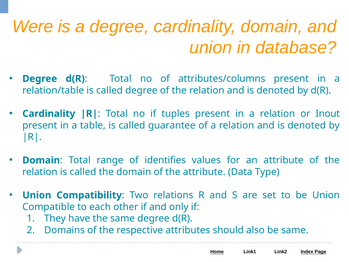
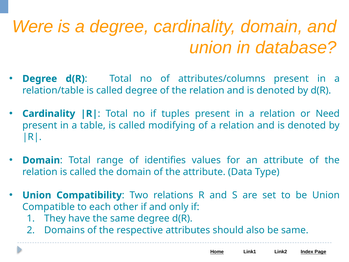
Inout: Inout -> Need (328, 114)
guarantee: guarantee -> modifying (172, 125)
